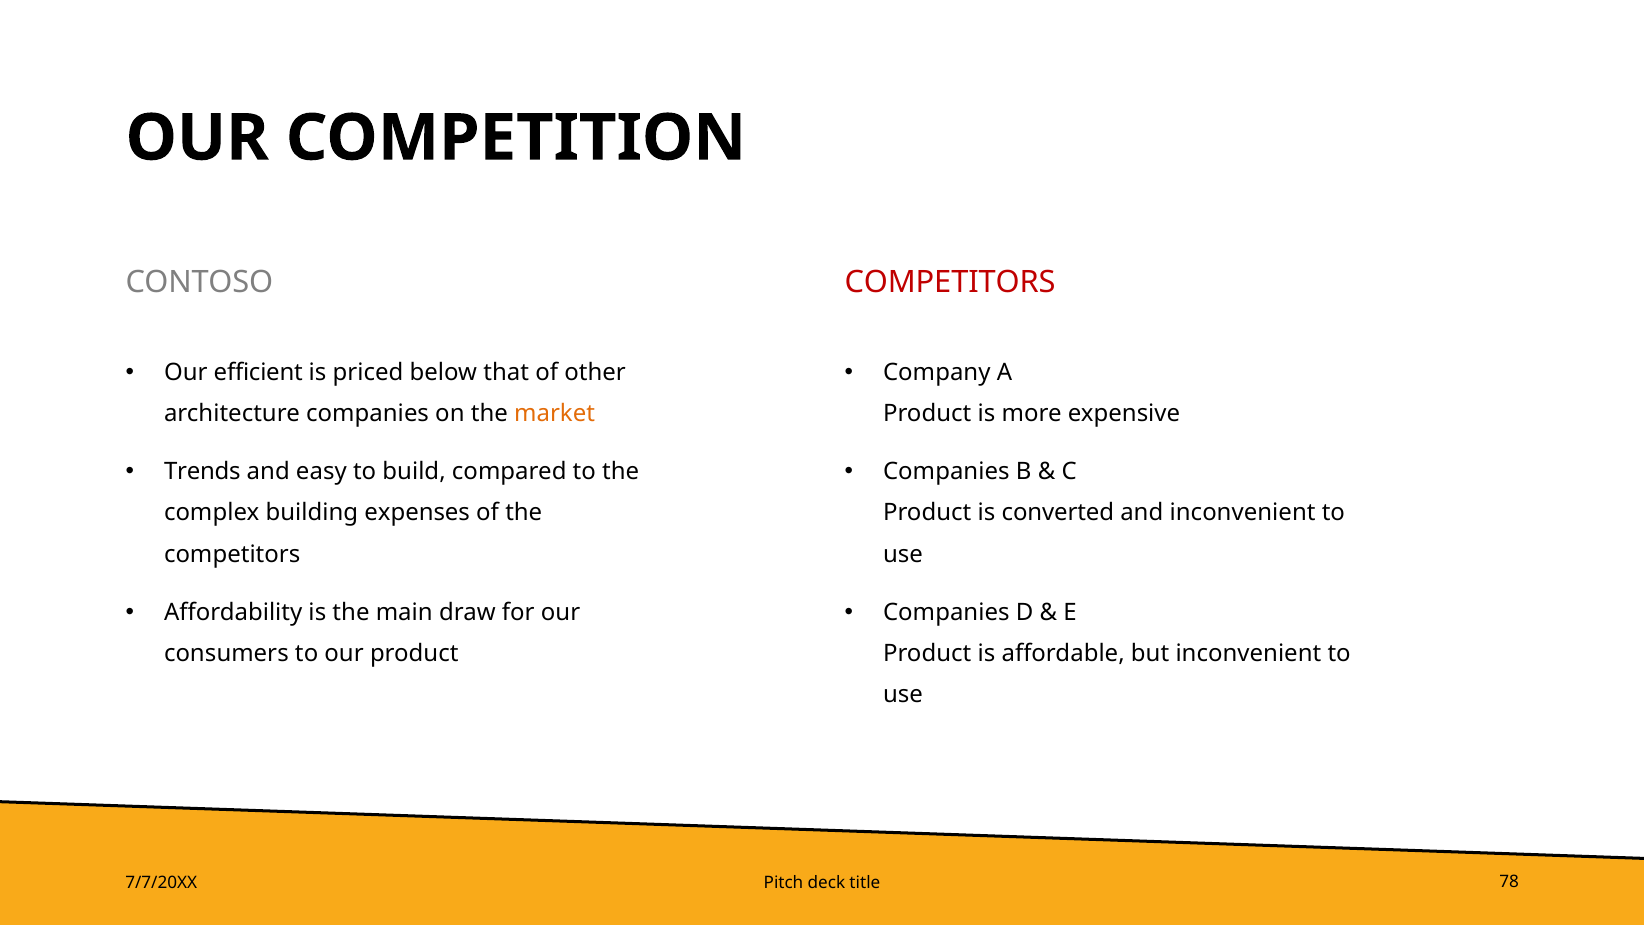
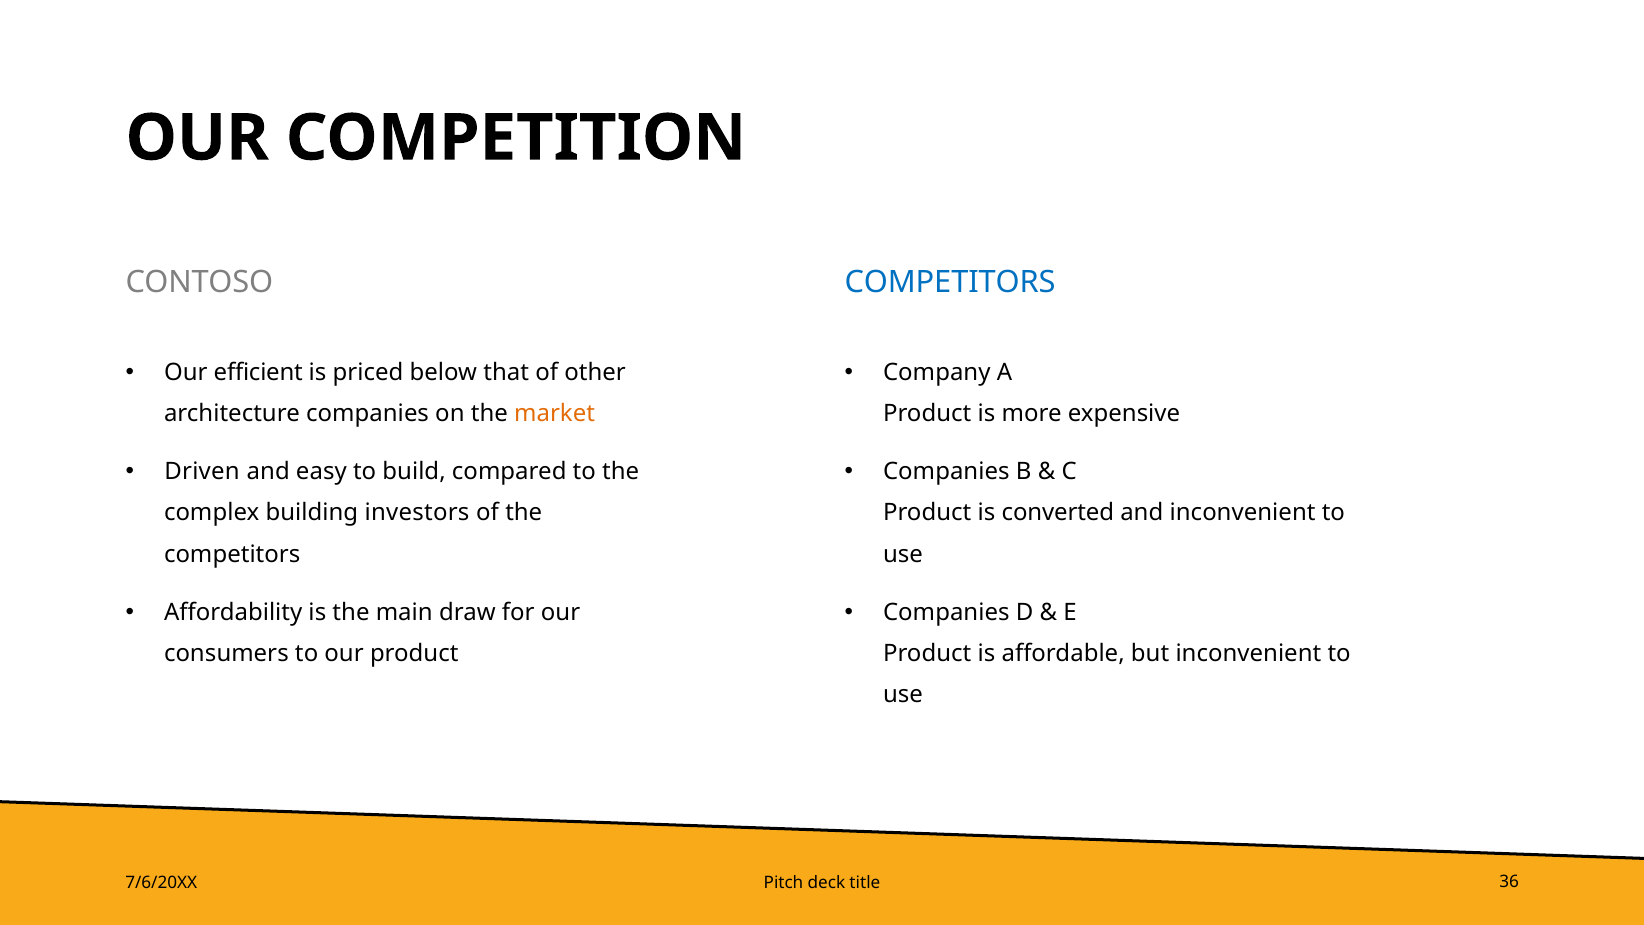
COMPETITORS colour: red -> blue (950, 282)
Trends: Trends -> Driven (202, 472)
expenses: expenses -> investors (417, 513)
7/7/20XX: 7/7/20XX -> 7/6/20XX (161, 883)
78: 78 -> 36 (1509, 882)
